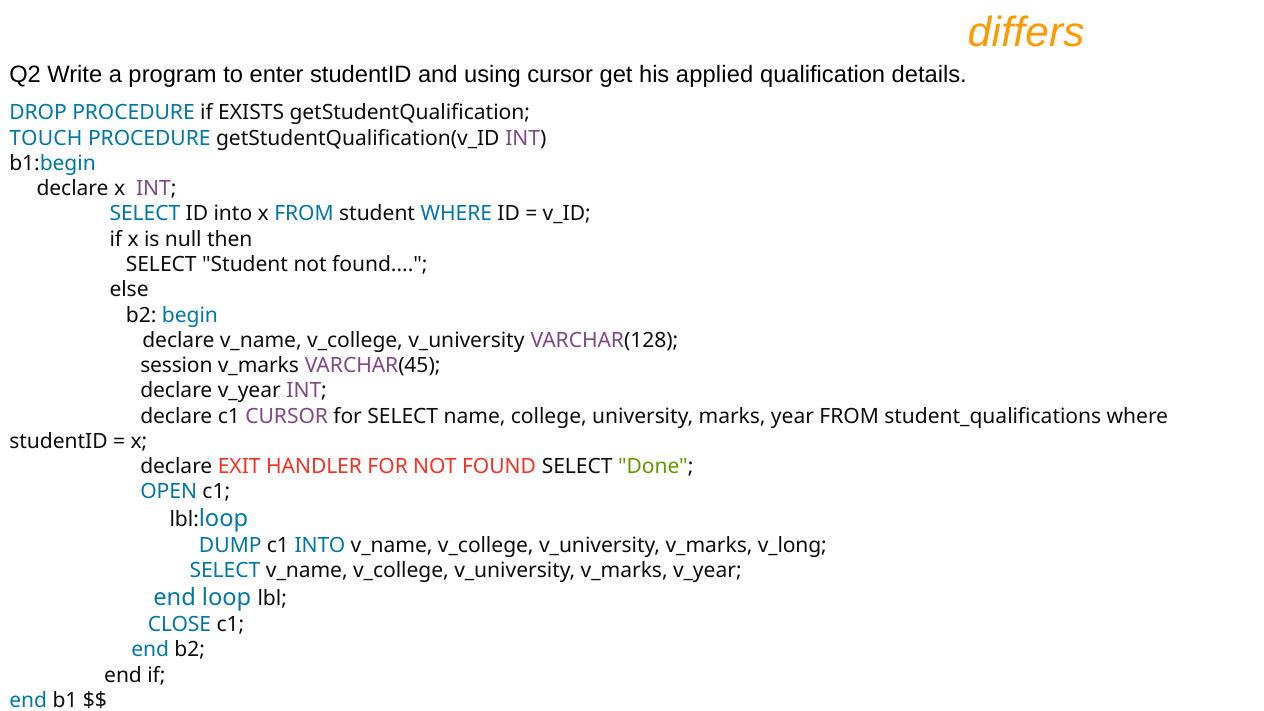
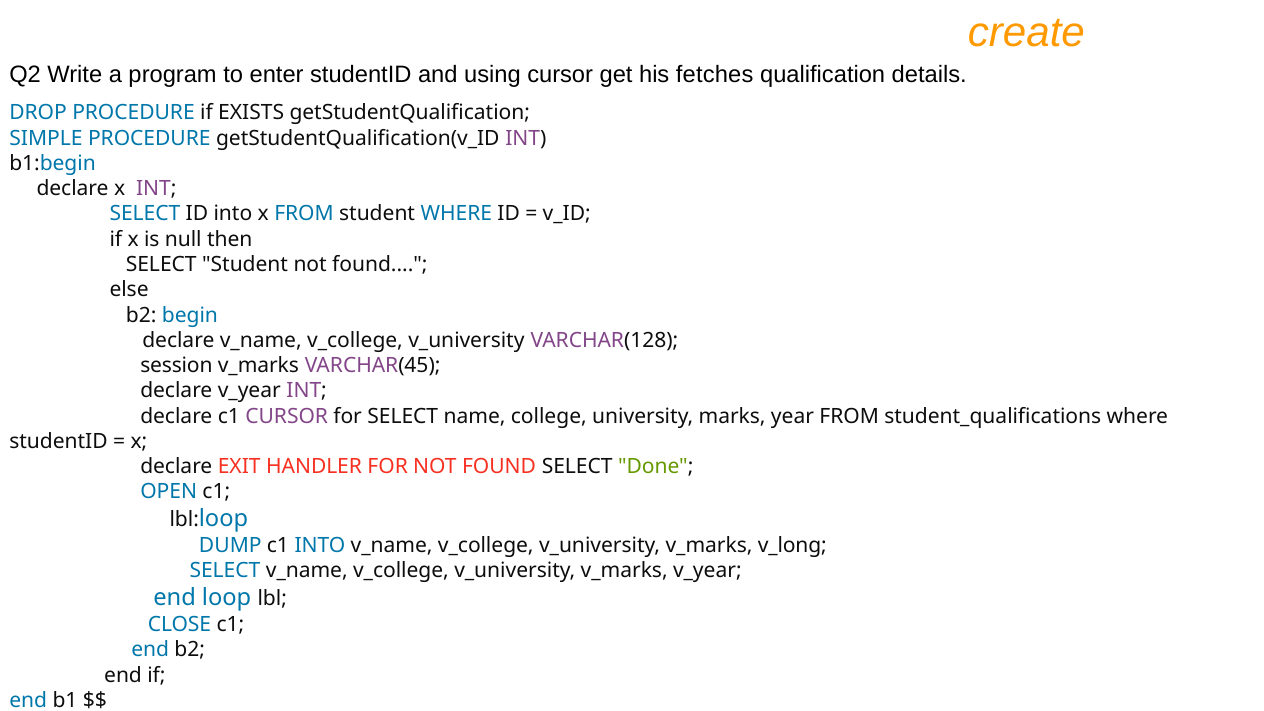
differs: differs -> create (1026, 33)
applied: applied -> fetches (715, 75)
TOUCH: TOUCH -> SIMPLE (46, 138)
